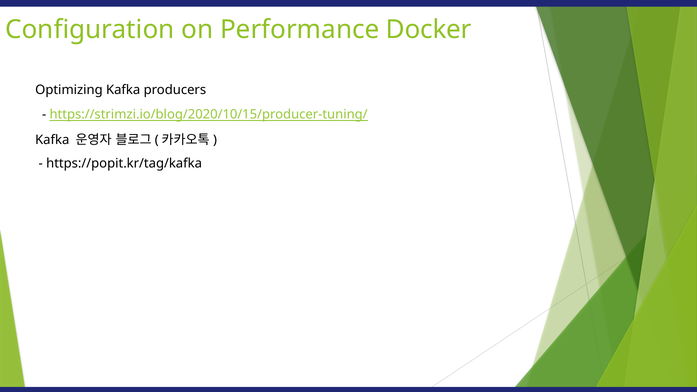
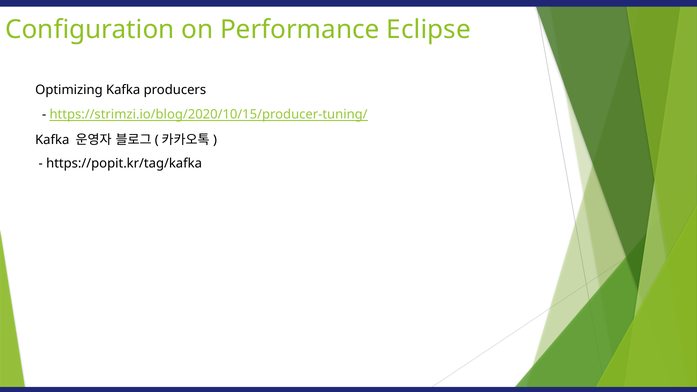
Docker: Docker -> Eclipse (429, 30)
